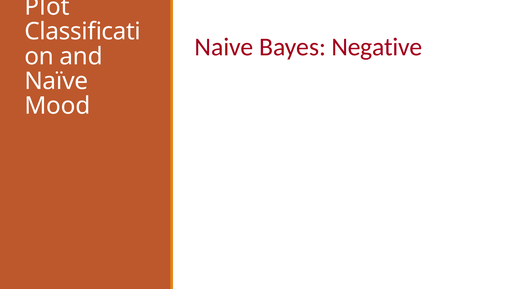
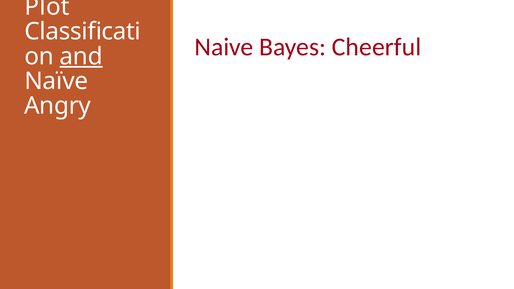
Negative: Negative -> Cheerful (377, 47)
and underline: none -> present (81, 56)
Mood: Mood -> Angry (57, 106)
